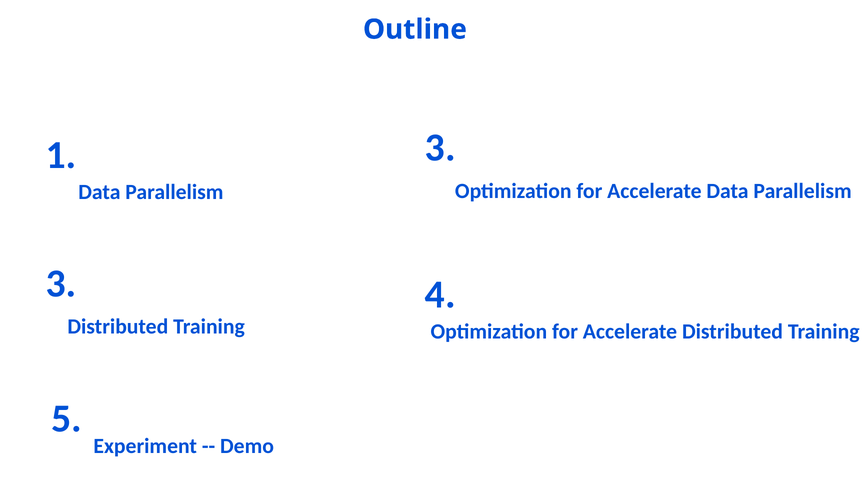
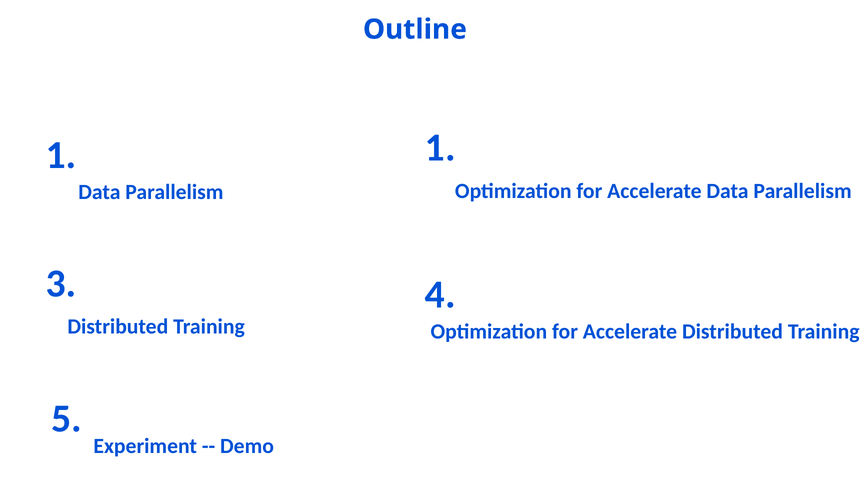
1 3: 3 -> 1 (440, 148)
